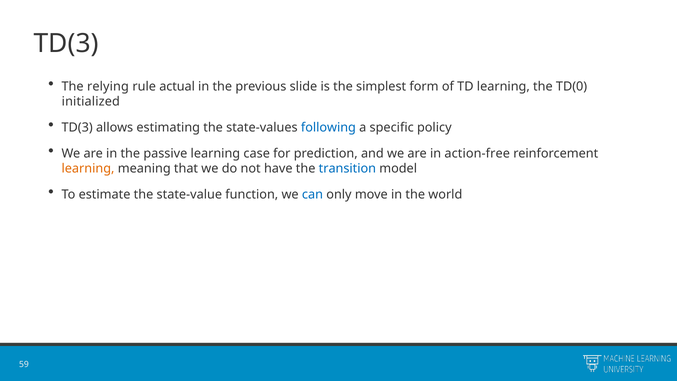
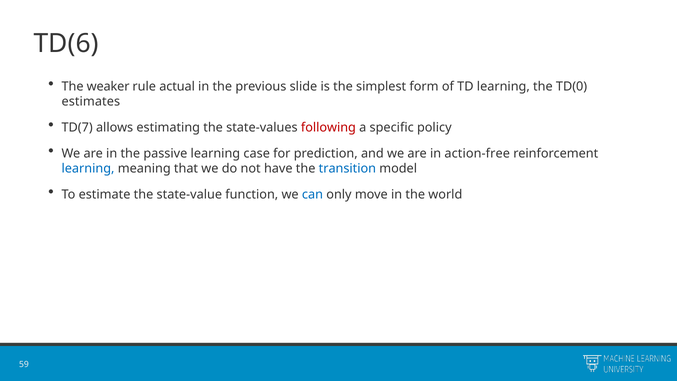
TD(3: TD(3 -> TD(6 (66, 43)
relying: relying -> weaker (108, 86)
initialized: initialized -> estimates (91, 102)
TD(3: TD(3 -> TD(7 (77, 127)
following colour: blue -> red (328, 127)
learning colour: orange -> blue (88, 169)
